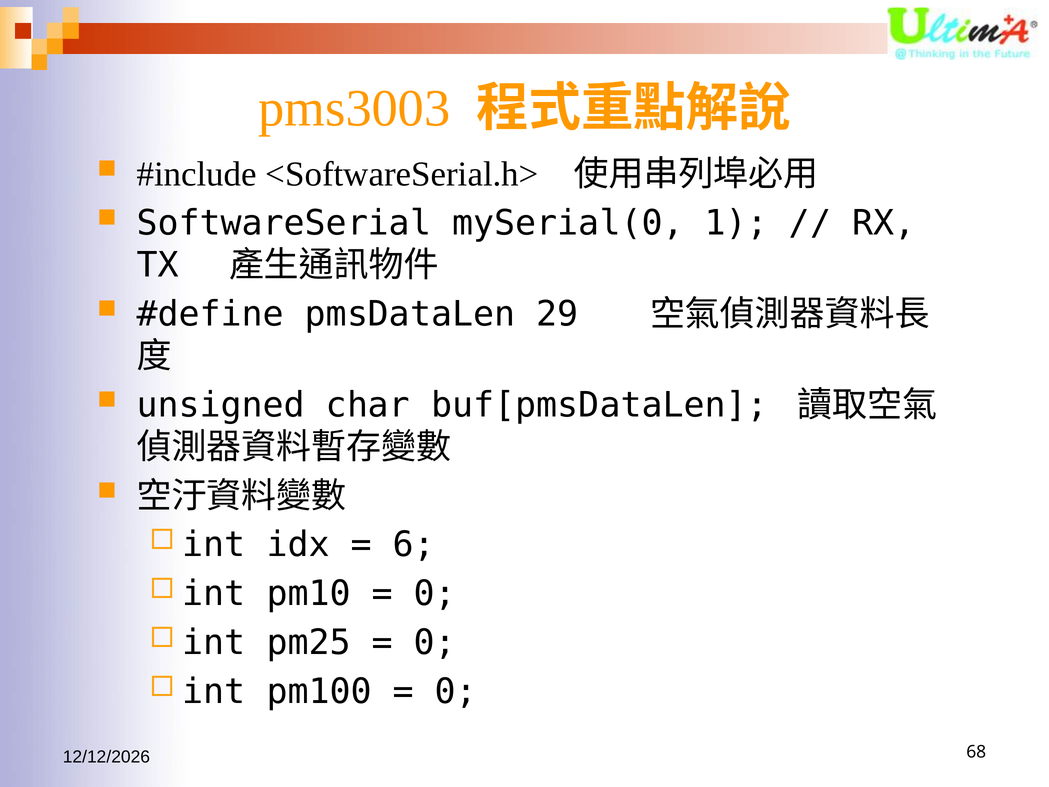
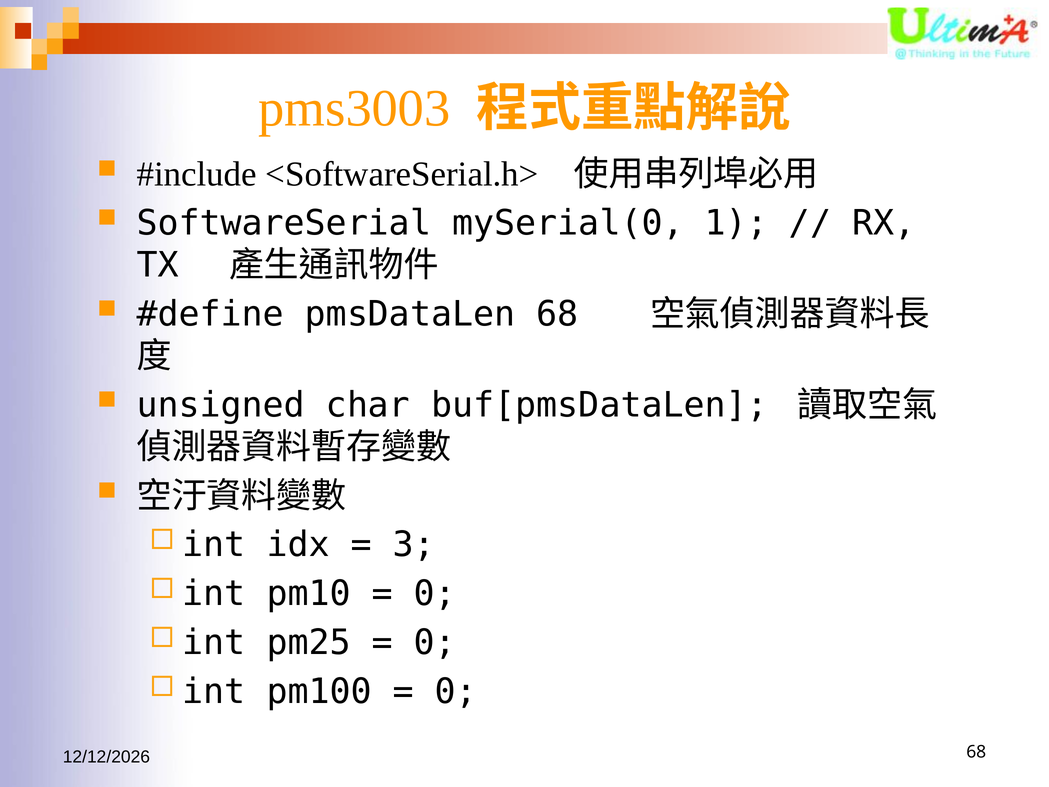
pmsDataLen 29: 29 -> 68 (557, 314)
6: 6 -> 3 (414, 545)
